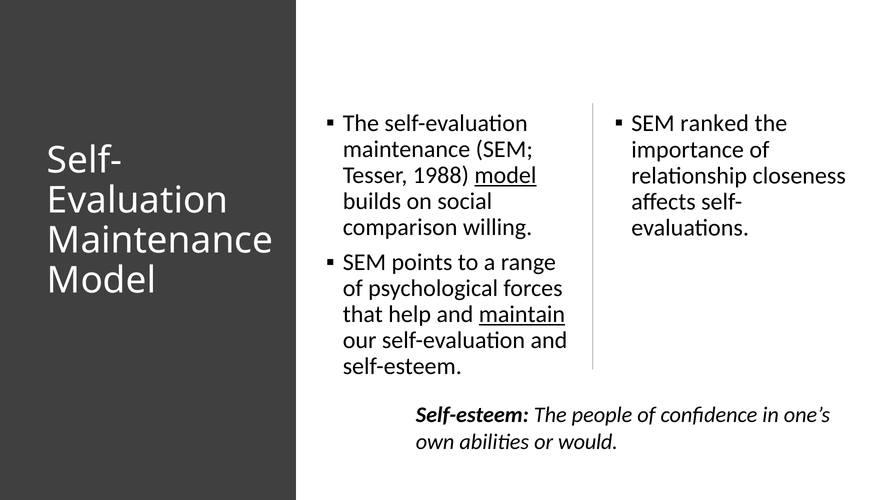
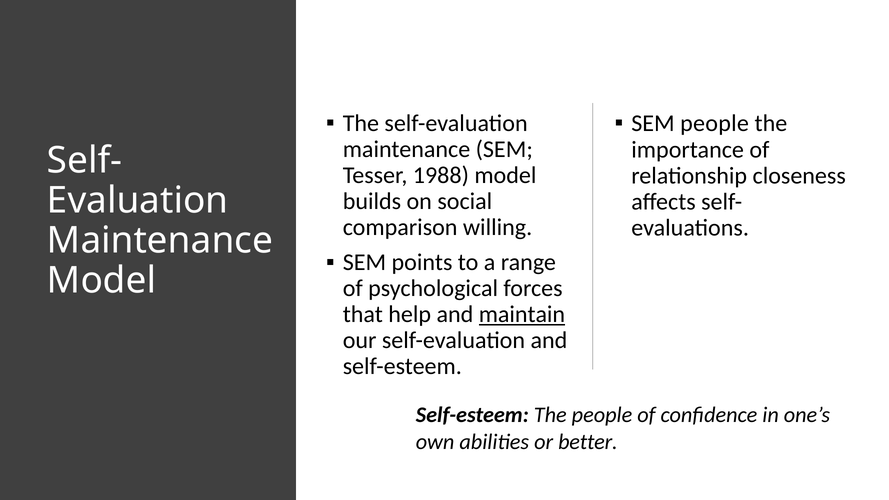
SEM ranked: ranked -> people (715, 124)
model underline: present -> none (505, 175)
would: would -> better (588, 442)
